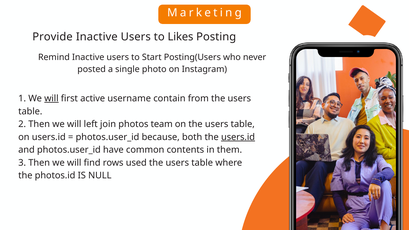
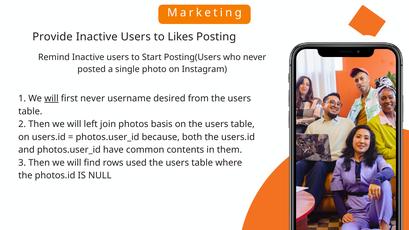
first active: active -> never (93, 98)
contain: contain -> desired (169, 98)
team: team -> basis (162, 124)
users.id underline: present -> none (238, 137)
